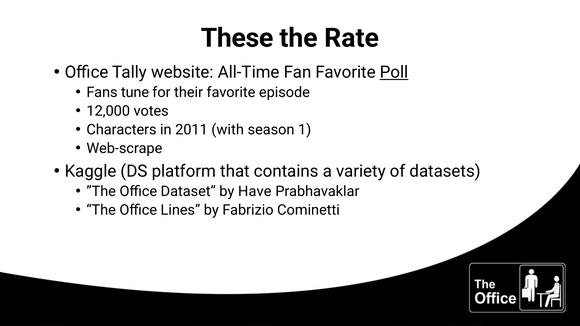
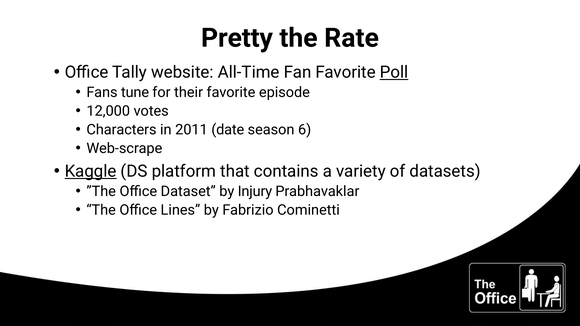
These: These -> Pretty (237, 38)
with: with -> date (228, 130)
1: 1 -> 6 (305, 130)
Kaggle underline: none -> present (91, 171)
Have: Have -> Injury (255, 191)
